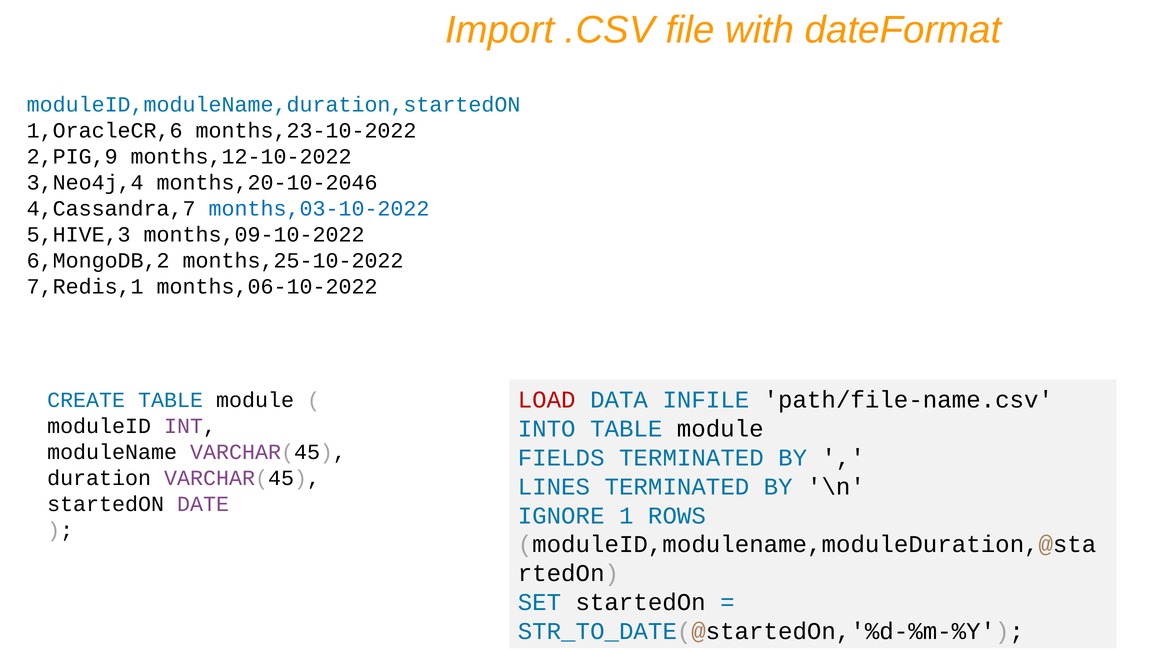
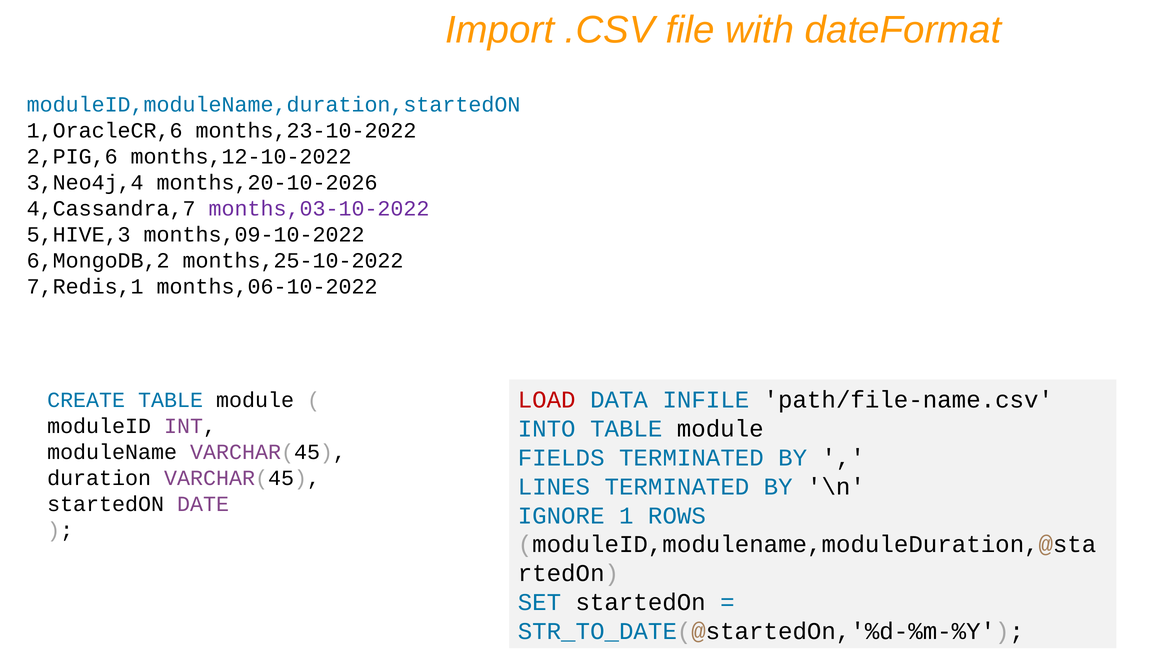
2,PIG,9: 2,PIG,9 -> 2,PIG,6 (72, 156)
months,20-10-2046: months,20-10-2046 -> months,20-10-2026 (267, 182)
months,03-10-2022 colour: blue -> purple (319, 208)
